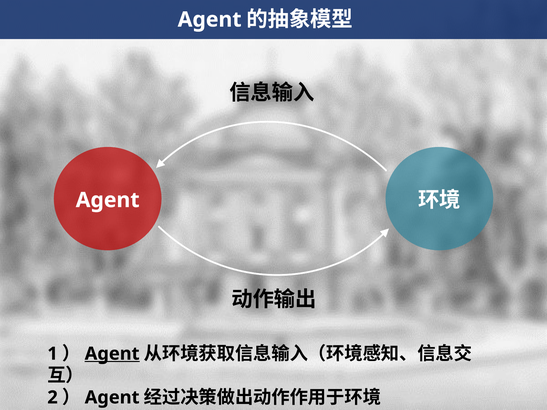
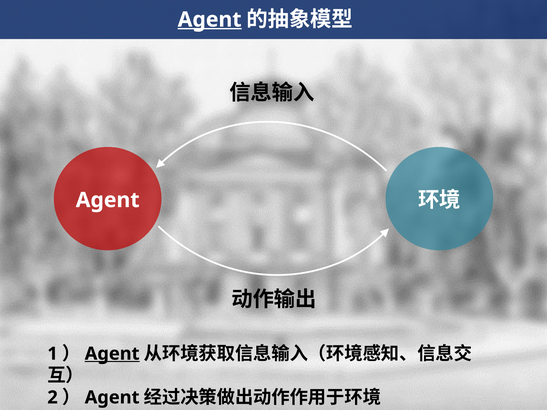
Agent underline: none -> present (210, 20)
